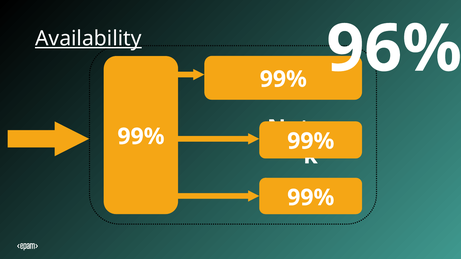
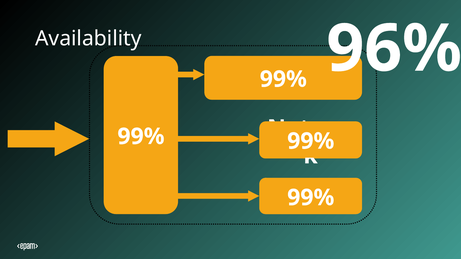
Availability underline: present -> none (88, 39)
